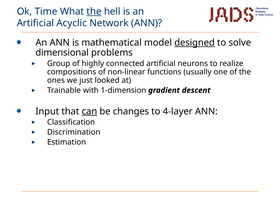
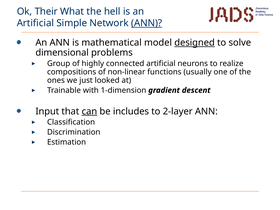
Time: Time -> Their (46, 11)
the underline: present -> none (94, 11)
Acyclic: Acyclic -> Simple (72, 23)
ANN underline: none -> present (147, 23)
changes: changes -> includes (131, 111)
4-layer: 4-layer -> 2-layer (178, 111)
